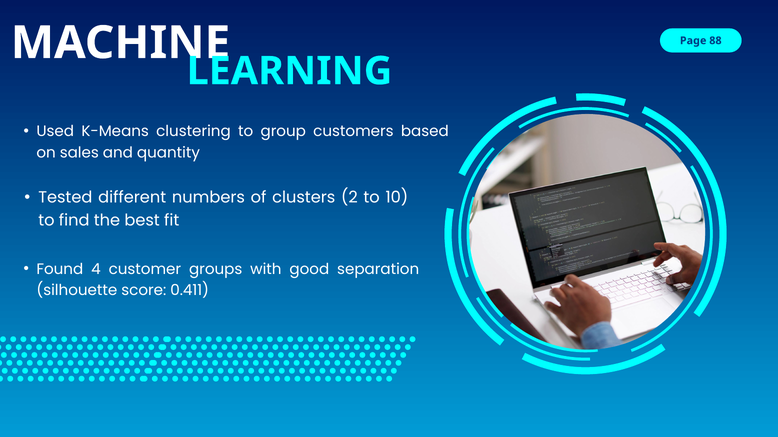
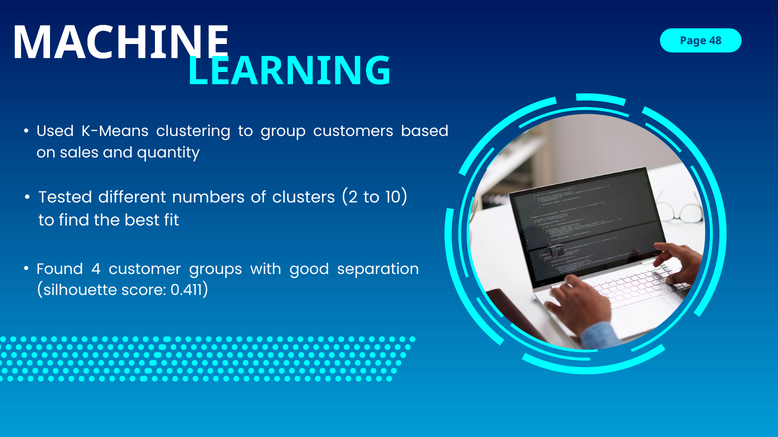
88: 88 -> 48 (715, 41)
